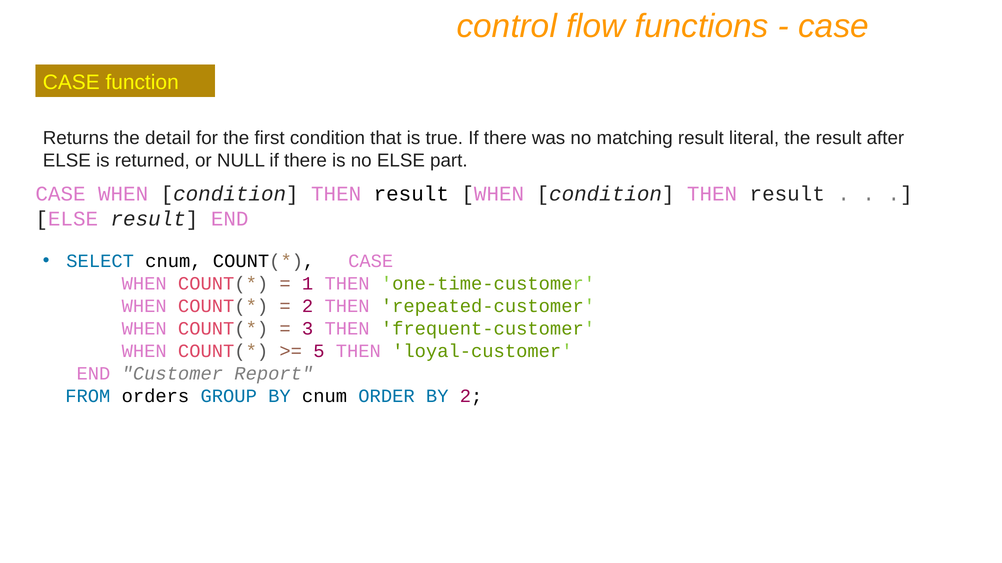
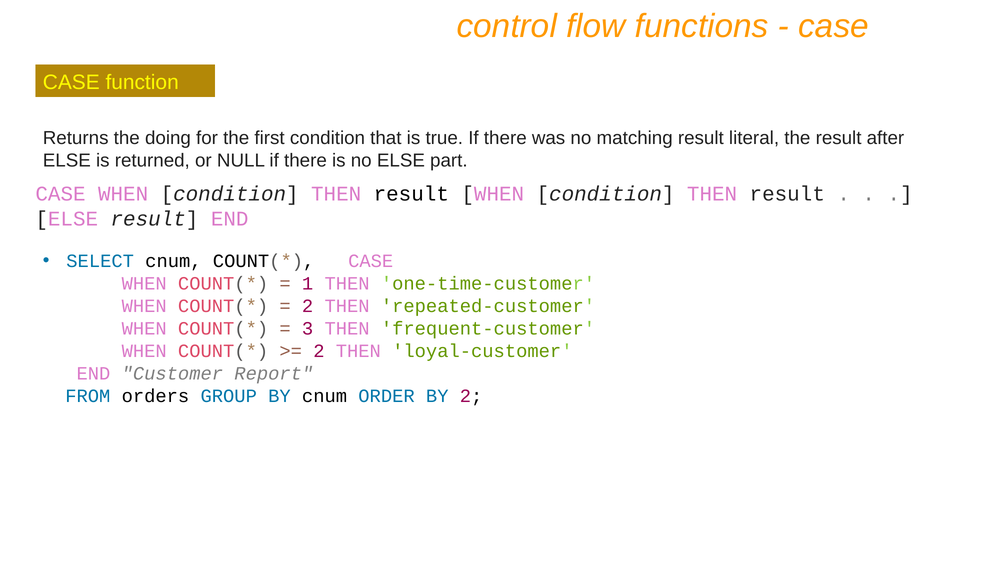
detail: detail -> doing (168, 138)
5: 5 -> 2 (319, 351)
